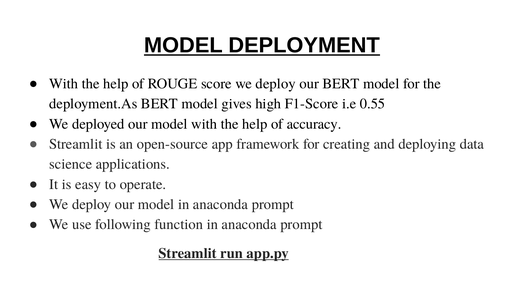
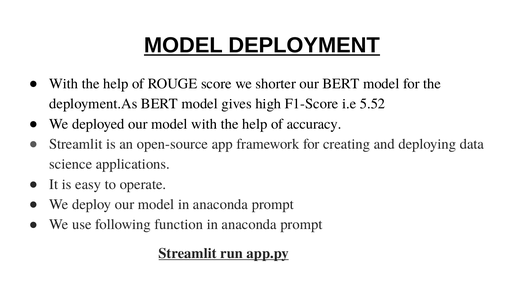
score we deploy: deploy -> shorter (276, 84)
0.55: 0.55 -> 5.52 (373, 104)
